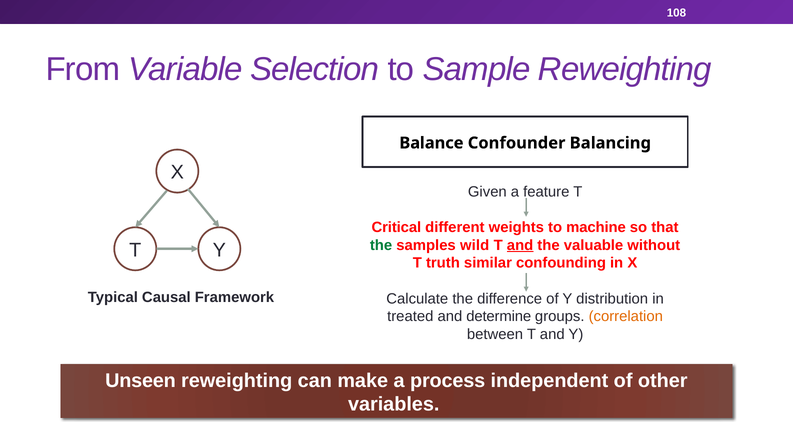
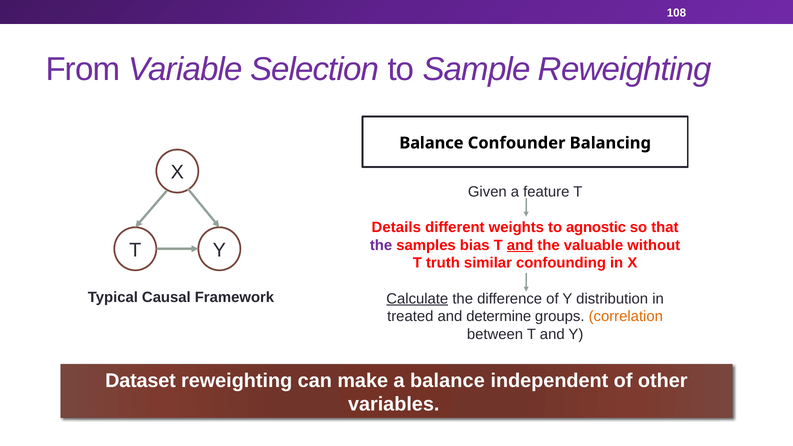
Critical: Critical -> Details (396, 227)
machine: machine -> agnostic (596, 227)
the colour: green -> purple (381, 245)
wild: wild -> bias (475, 245)
Calculate underline: none -> present (417, 299)
Unseen: Unseen -> Dataset (140, 381)
a process: process -> balance (447, 381)
